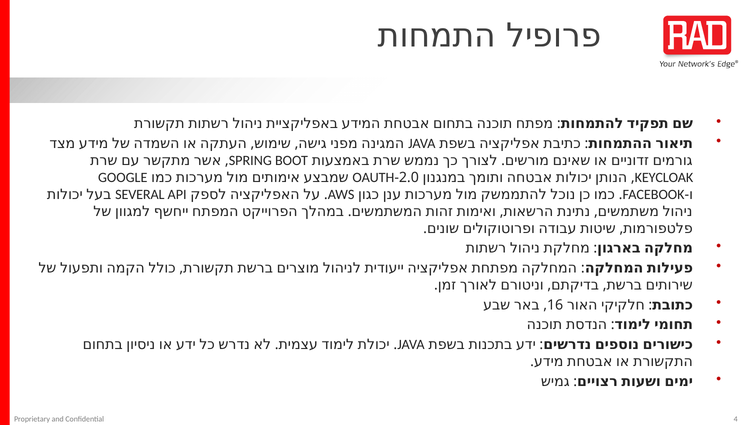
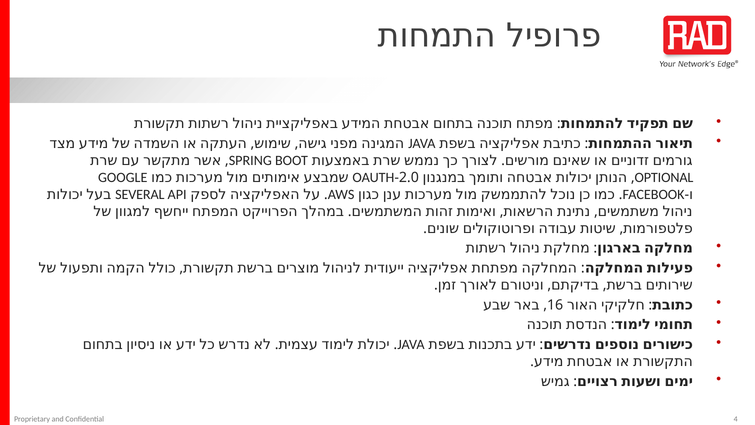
KEYCLOAK: KEYCLOAK -> OPTIONAL (664, 177)
